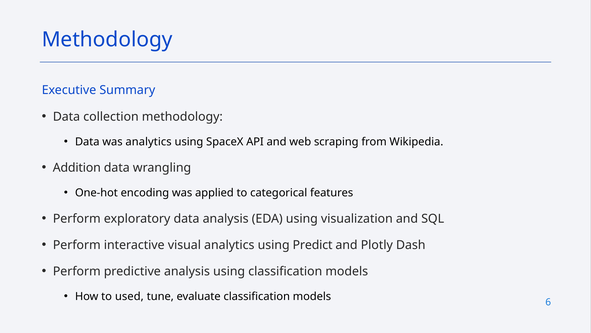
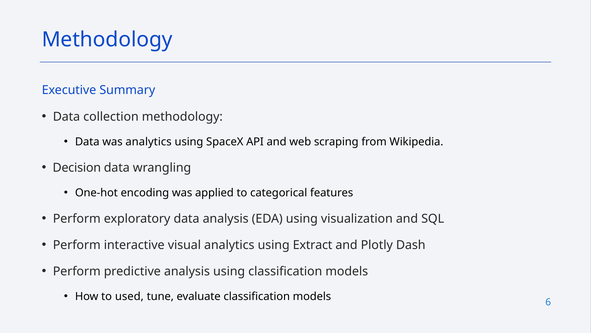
Addition: Addition -> Decision (77, 167)
Predict: Predict -> Extract (313, 245)
